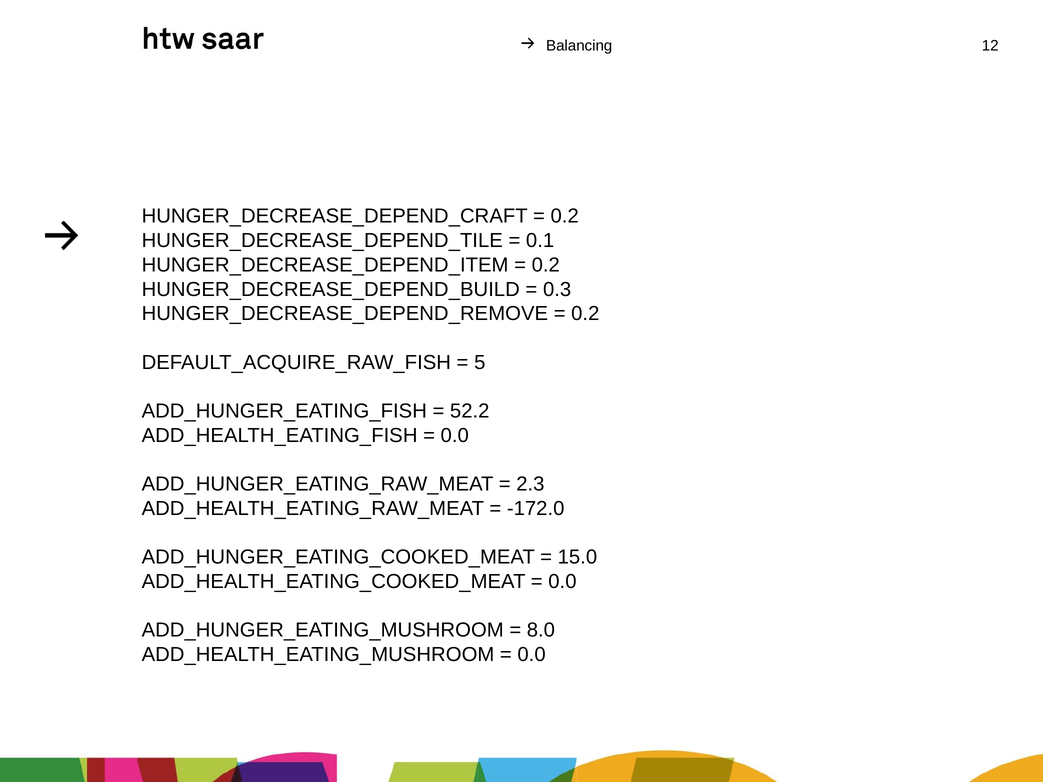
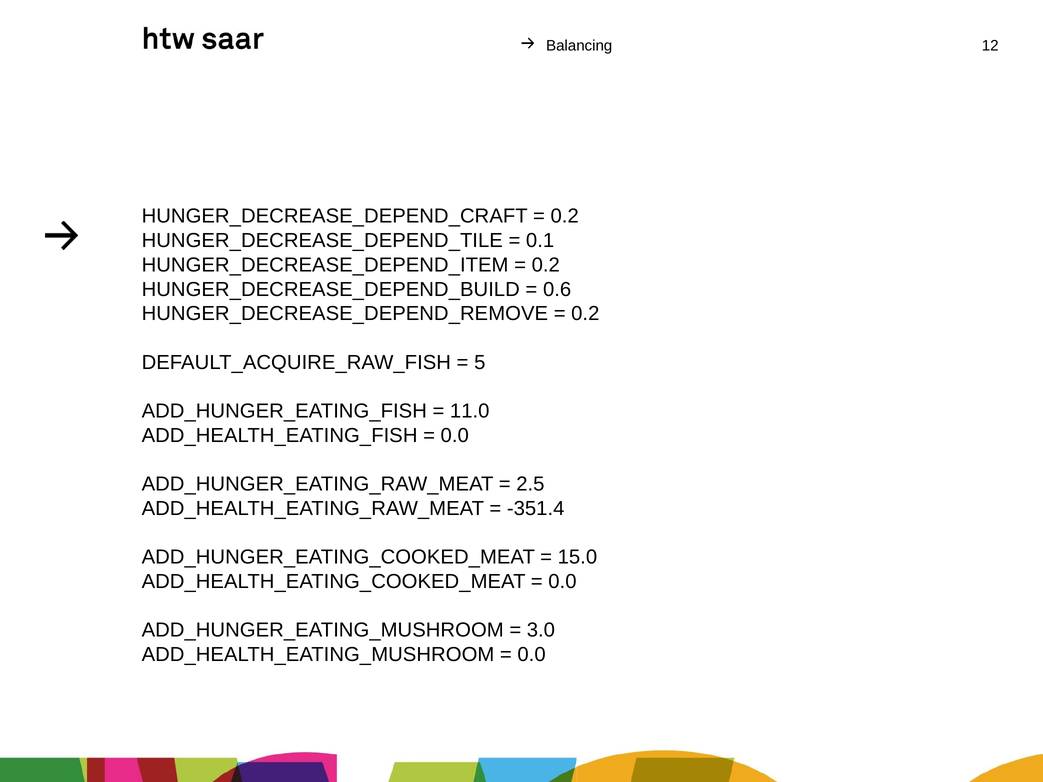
0.3: 0.3 -> 0.6 (557, 289)
52.2: 52.2 -> 11.0 (470, 411)
2.3: 2.3 -> 2.5 (530, 484)
-172.0: -172.0 -> -351.4 (536, 509)
8.0: 8.0 -> 3.0 (541, 630)
